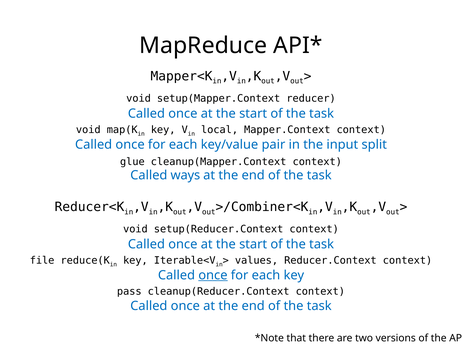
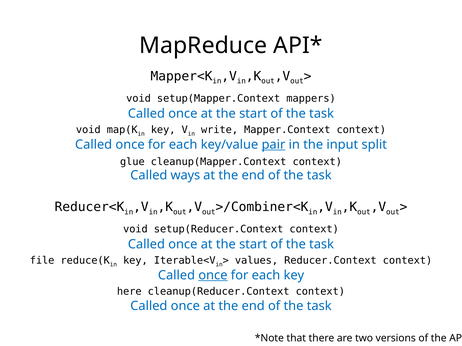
reducer: reducer -> mappers (311, 99)
local: local -> write (220, 130)
pair underline: none -> present (273, 145)
pass: pass -> here (129, 292)
